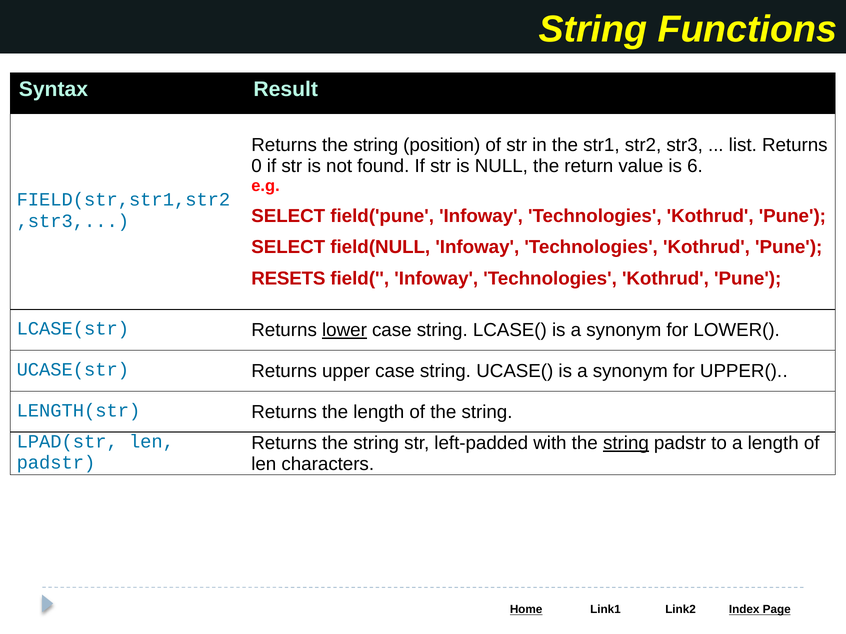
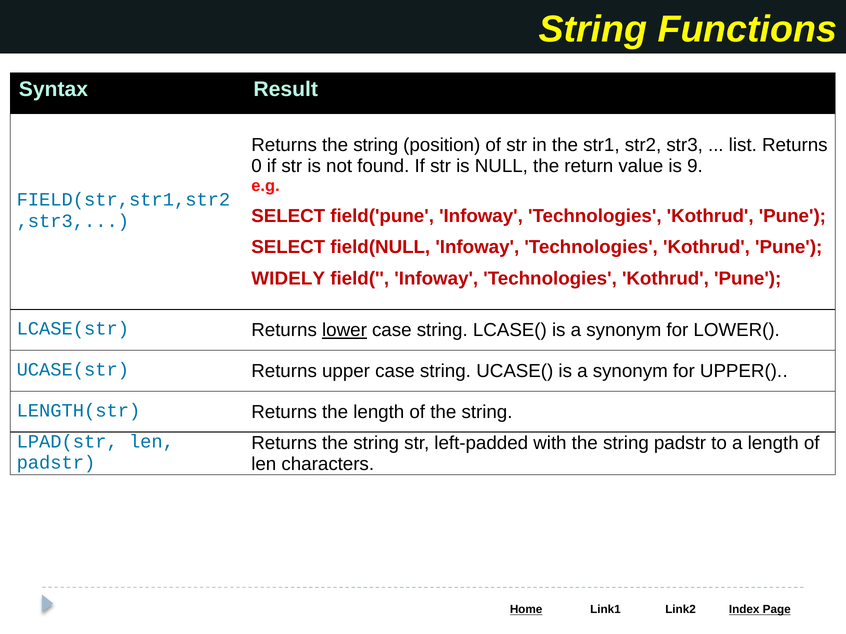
6: 6 -> 9 (695, 166)
RESETS: RESETS -> WIDELY (288, 279)
string underline: present -> none (626, 444)
